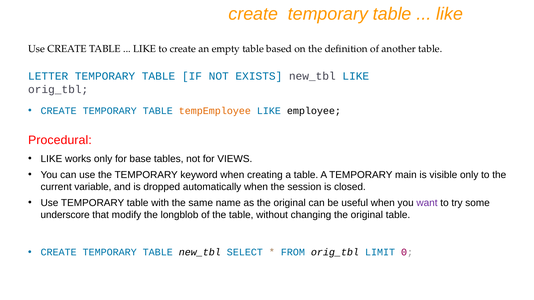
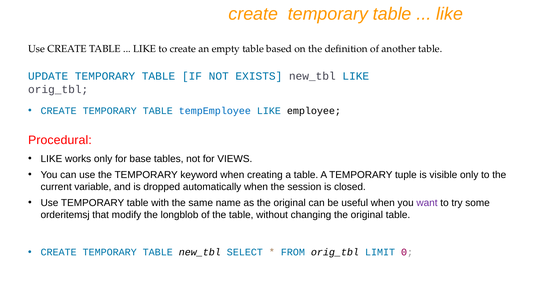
LETTER: LETTER -> UPDATE (48, 76)
tempEmployee colour: orange -> blue (215, 111)
main: main -> tuple (406, 175)
underscore: underscore -> orderitemsj (65, 215)
